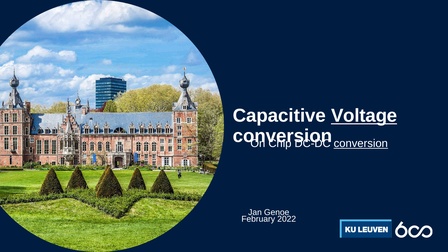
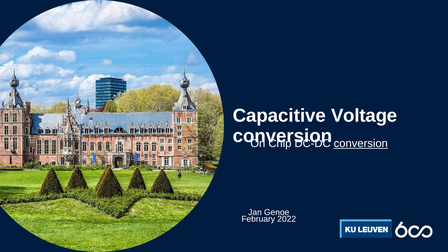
Voltage underline: present -> none (364, 116)
